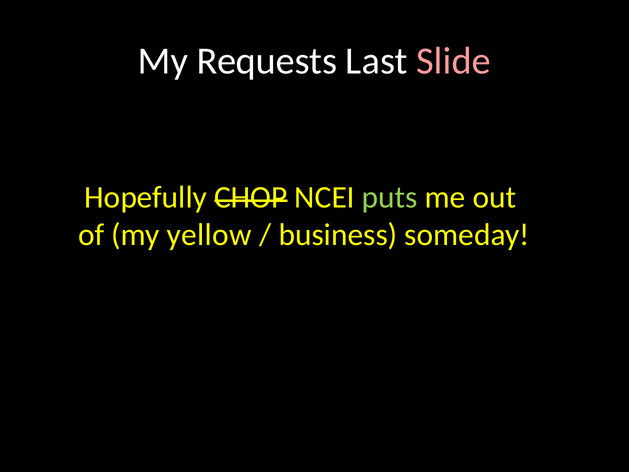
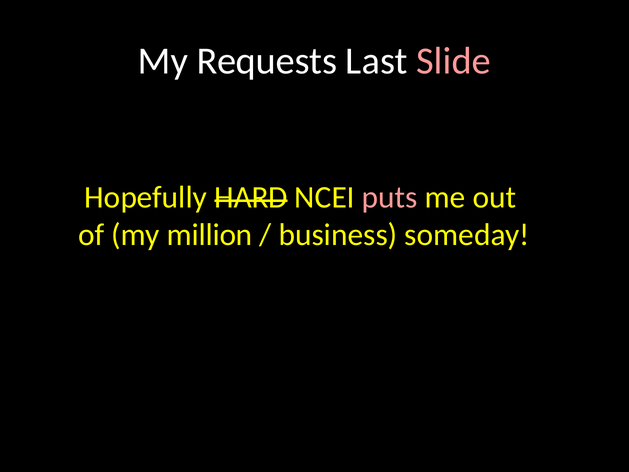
CHOP: CHOP -> HARD (251, 197)
puts colour: light green -> pink (390, 197)
yellow: yellow -> million (210, 235)
